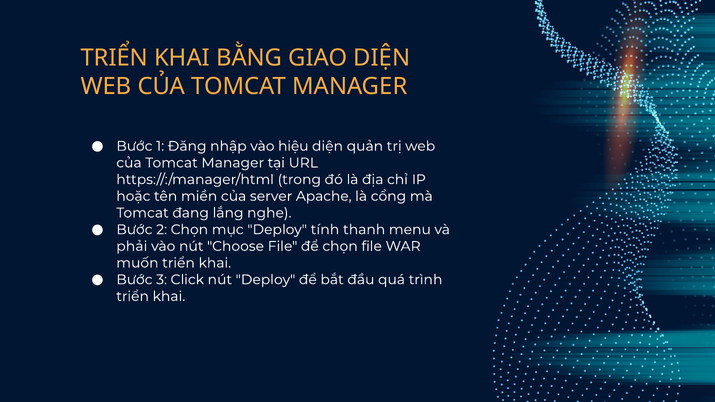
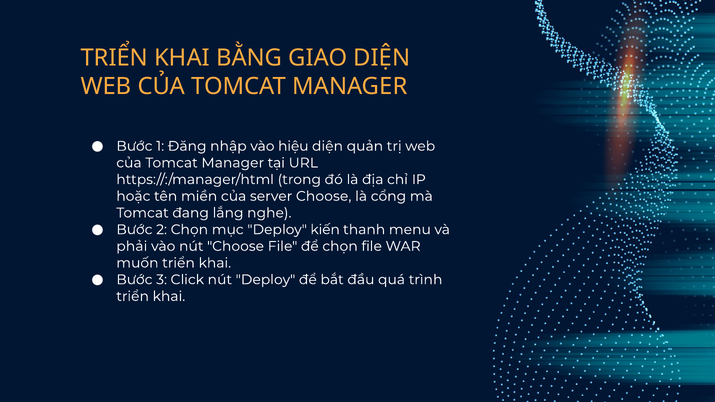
server Apache: Apache -> Choose (324, 196)
tính: tính -> kiến (325, 230)
